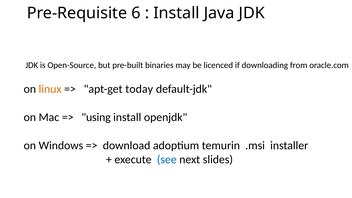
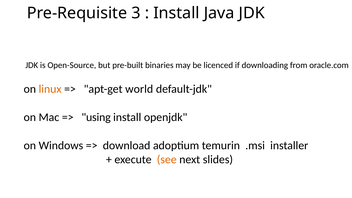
6: 6 -> 3 (136, 13)
today: today -> world (139, 89)
see colour: blue -> orange (167, 160)
